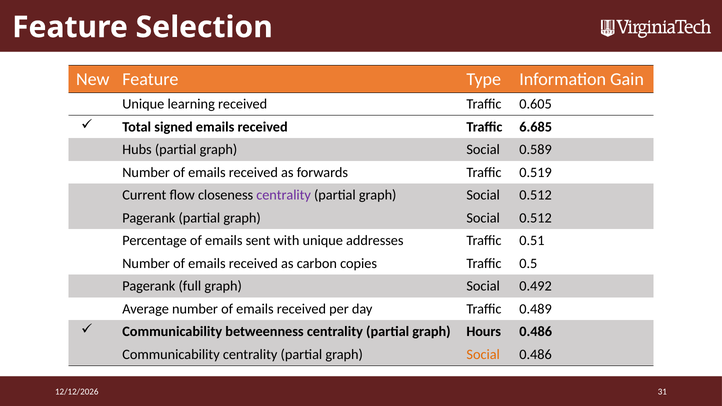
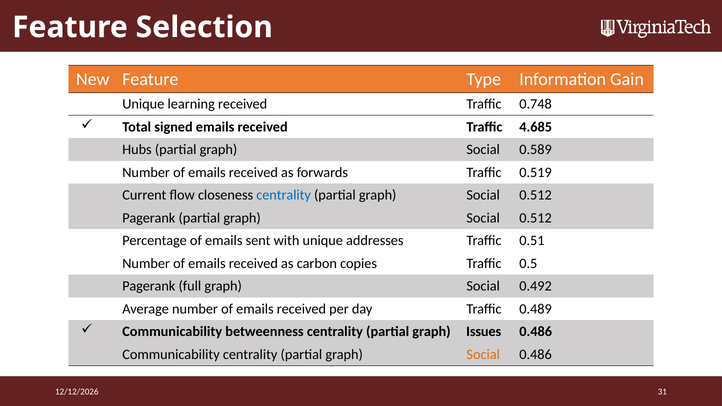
0.605: 0.605 -> 0.748 (536, 104)
6.685: 6.685 -> 4.685 (536, 127)
centrality colour: purple -> blue (284, 195)
Hours: Hours -> Issues (484, 332)
